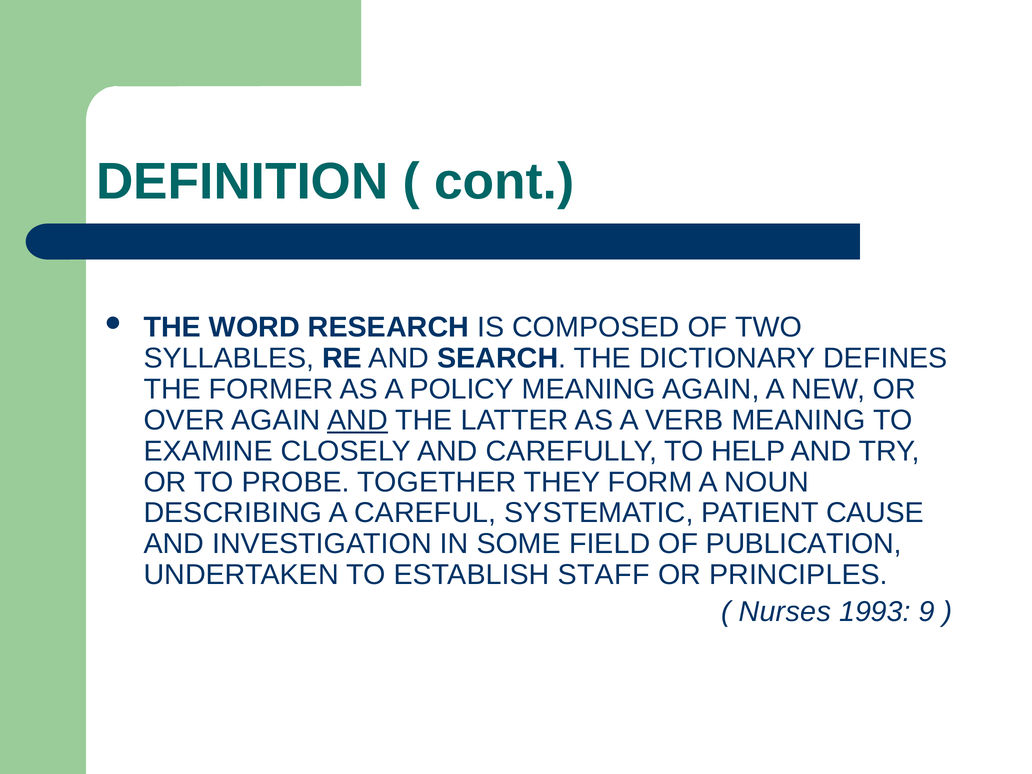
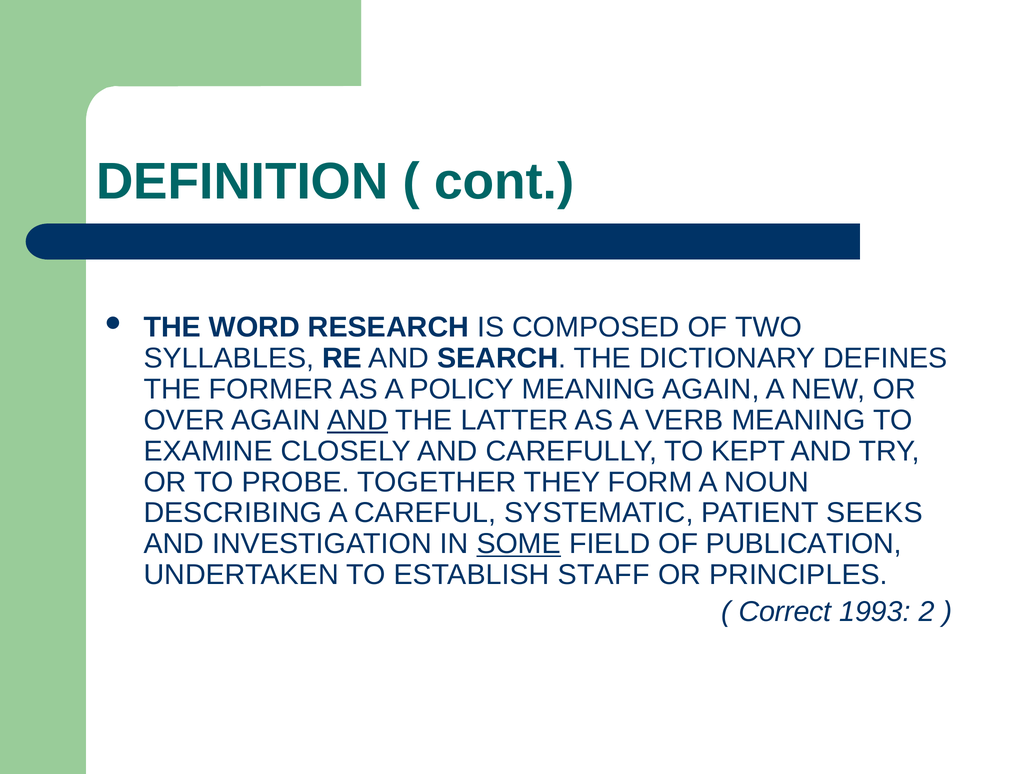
HELP: HELP -> KEPT (748, 451)
CAUSE: CAUSE -> SEEKS (875, 513)
SOME underline: none -> present (519, 544)
Nurses: Nurses -> Correct (785, 612)
9: 9 -> 2 (927, 612)
